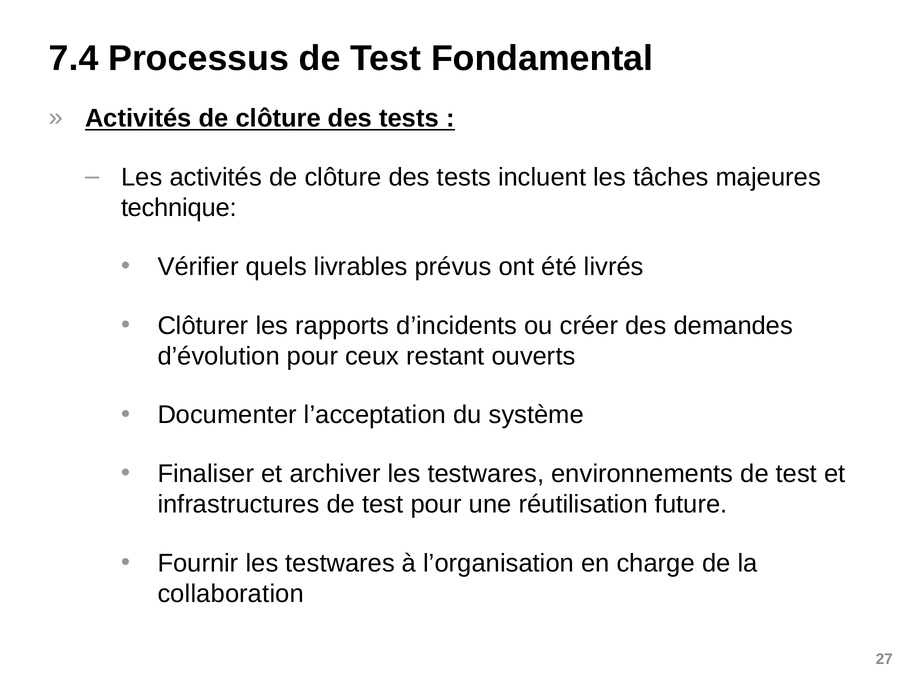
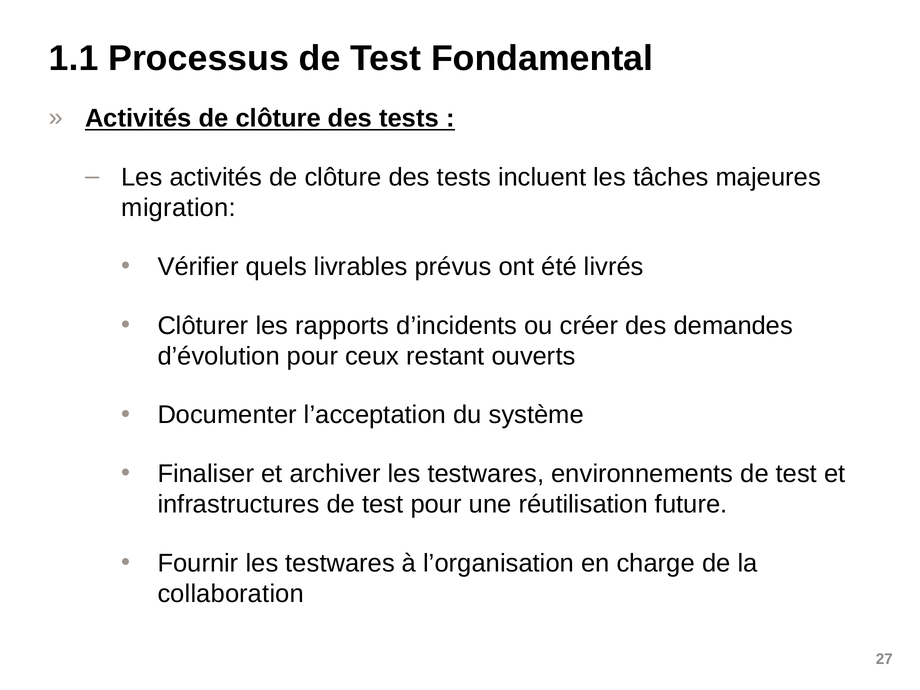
7.4: 7.4 -> 1.1 (74, 58)
technique: technique -> migration (179, 208)
